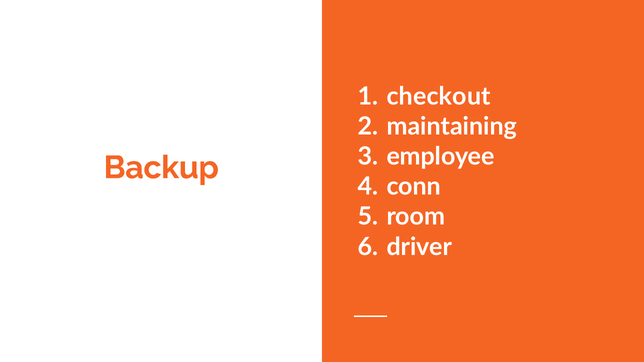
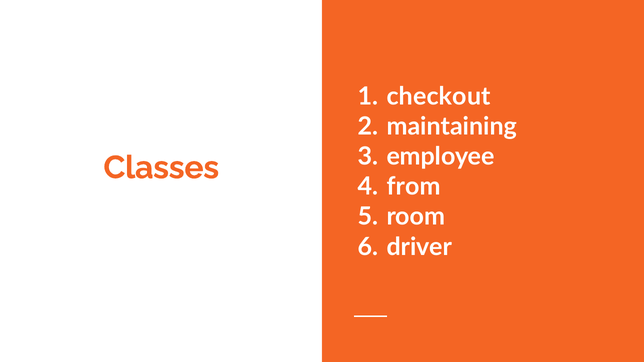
Backup: Backup -> Classes (161, 168)
conn: conn -> from (414, 187)
